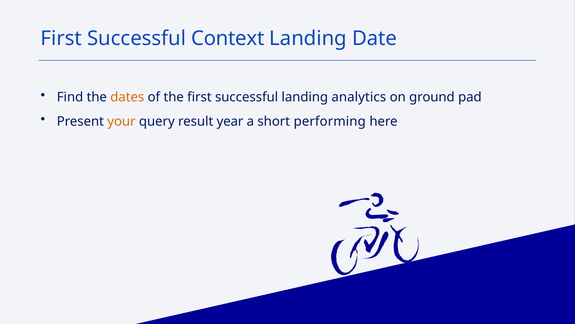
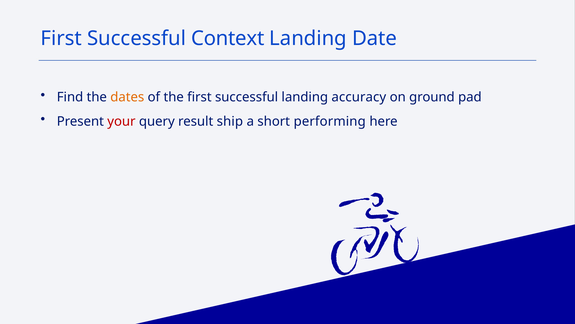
analytics: analytics -> accuracy (359, 97)
your colour: orange -> red (121, 121)
year: year -> ship (230, 121)
